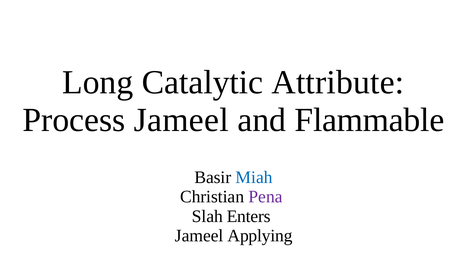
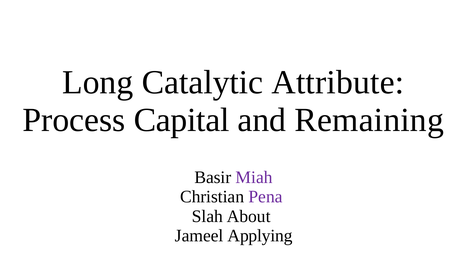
Process Jameel: Jameel -> Capital (182, 120)
Flammable: Flammable -> Remaining (369, 120)
Miah colour: blue -> purple (254, 177)
Enters: Enters -> About (249, 216)
